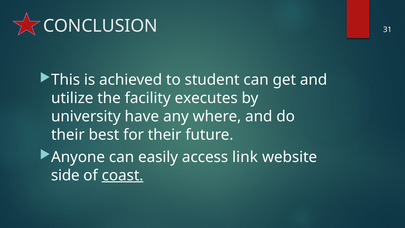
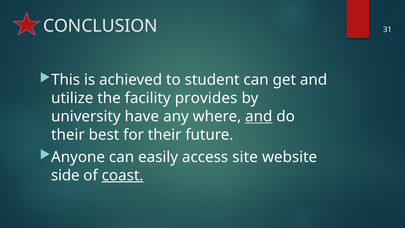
executes: executes -> provides (206, 98)
and underline: none -> present (259, 116)
link: link -> site (245, 157)
